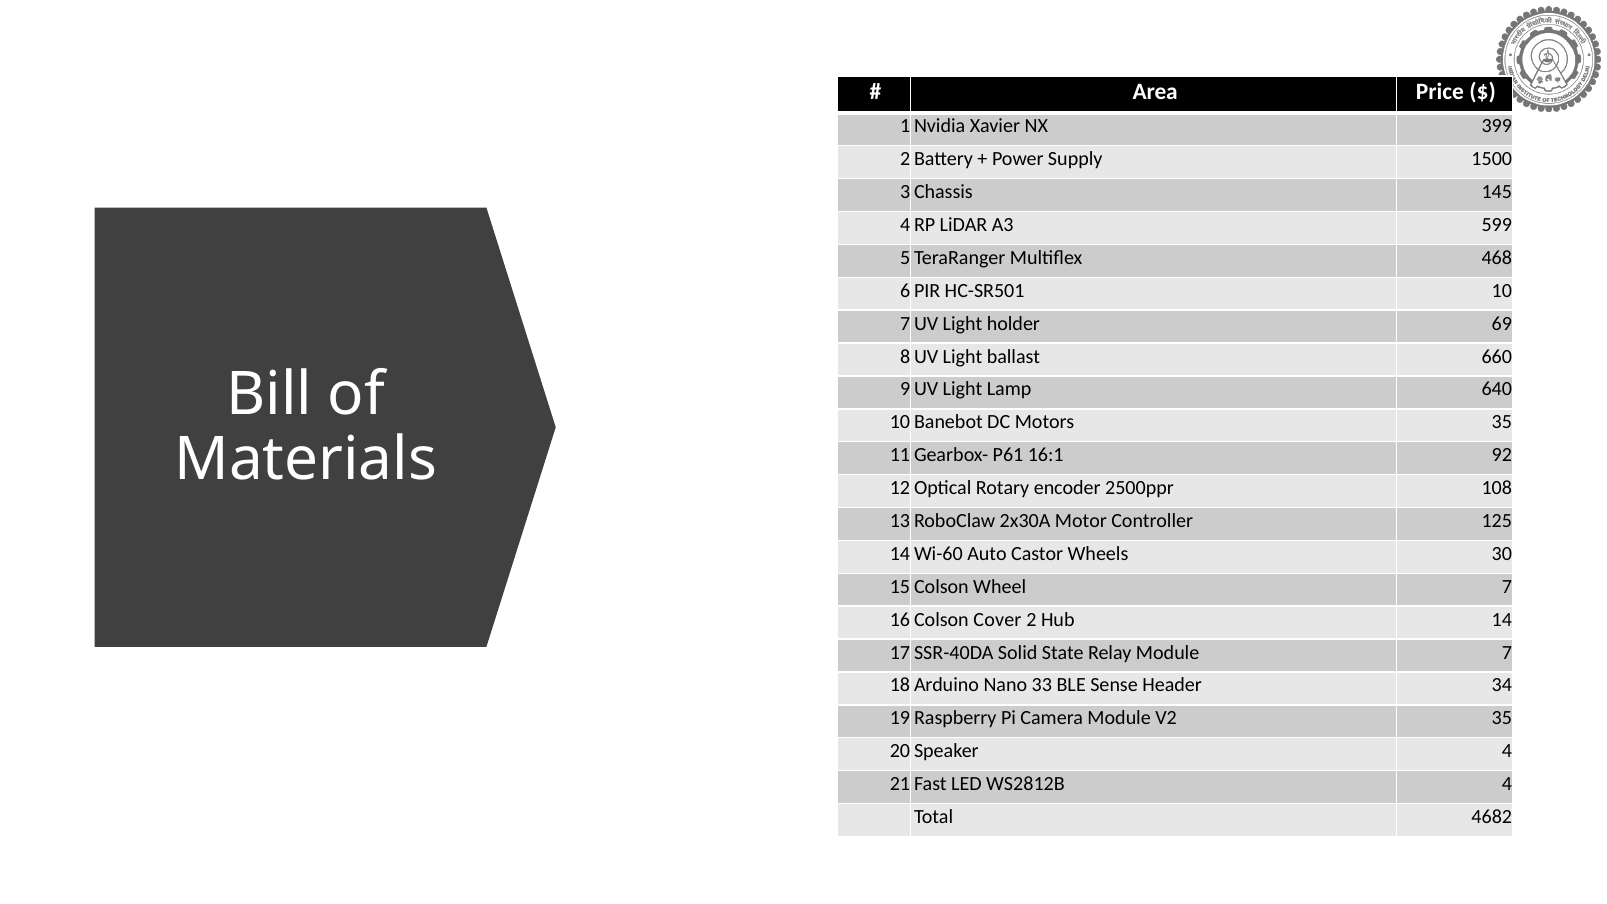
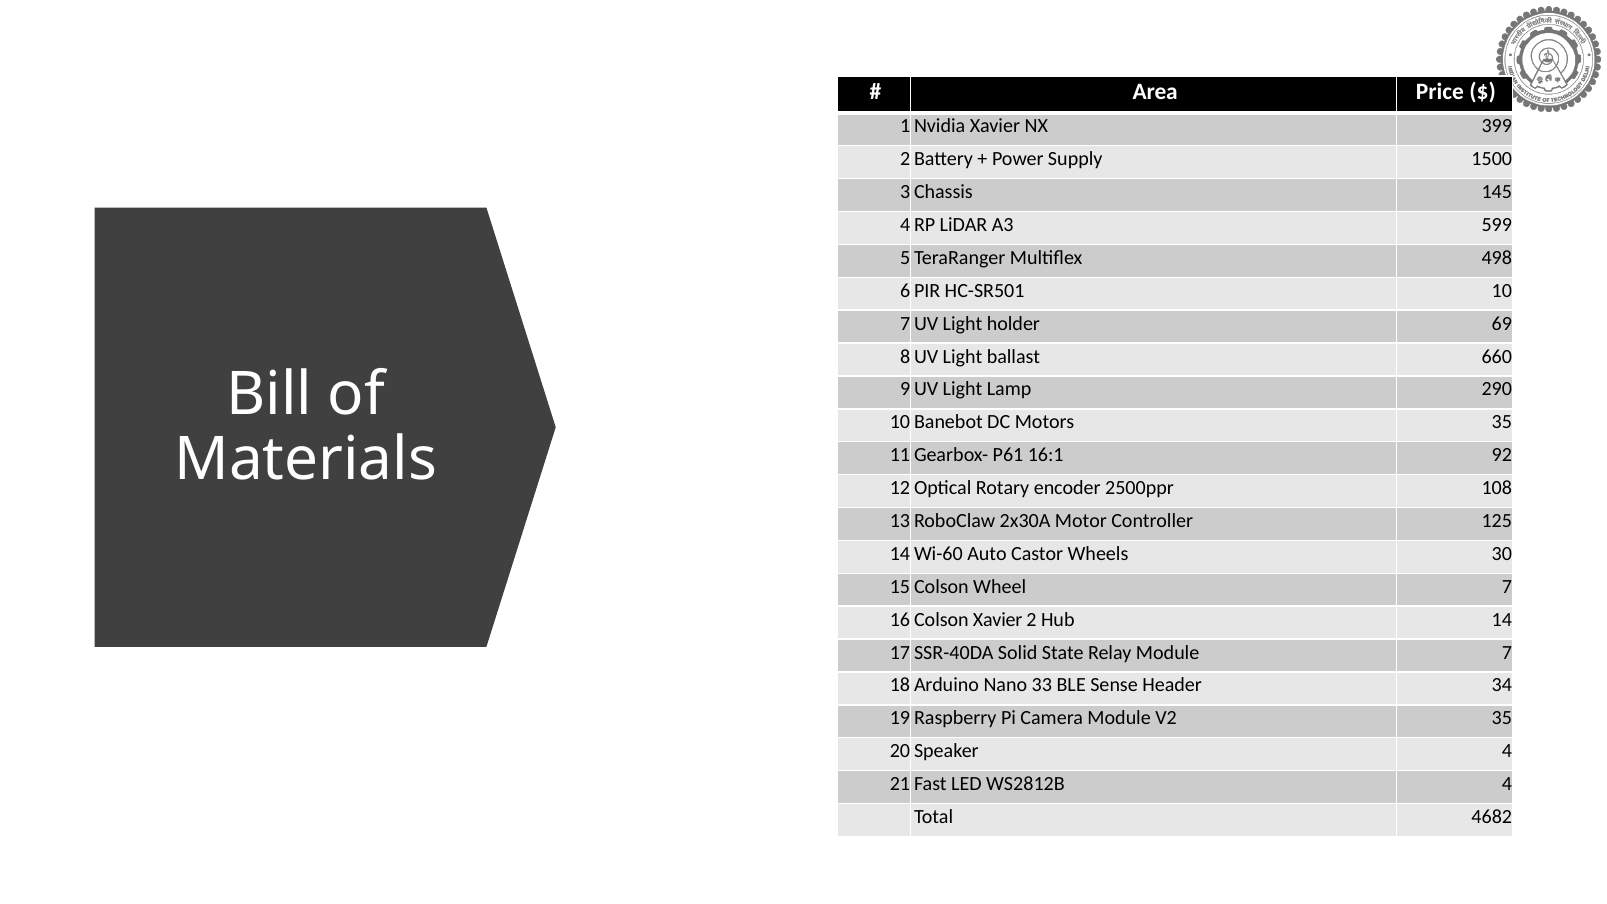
468: 468 -> 498 (1497, 258)
640: 640 -> 290 (1497, 389)
Cover: Cover -> Xavier (998, 619)
